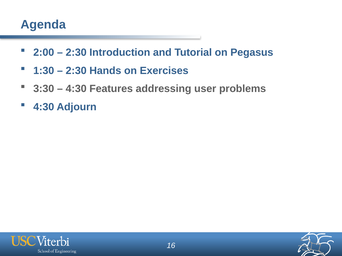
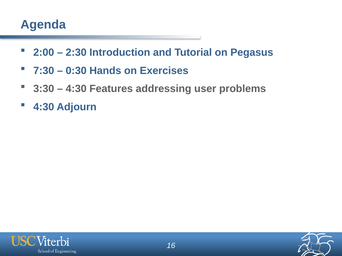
1:30: 1:30 -> 7:30 (44, 71)
2:30: 2:30 -> 0:30 (76, 71)
